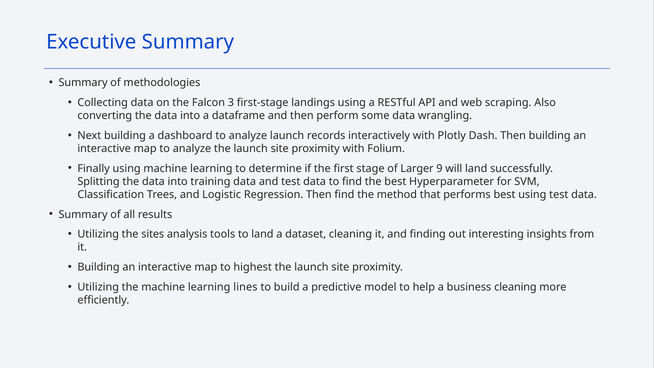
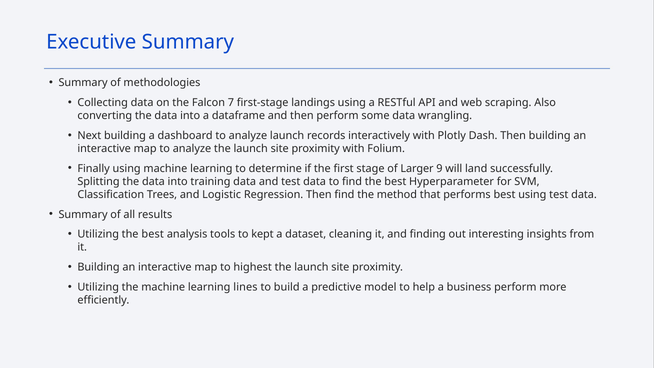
3: 3 -> 7 (231, 103)
Utilizing the sites: sites -> best (153, 234)
to land: land -> kept (262, 234)
business cleaning: cleaning -> perform (515, 287)
